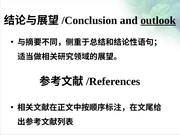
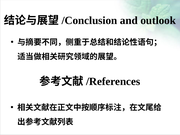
outlook underline: present -> none (158, 20)
